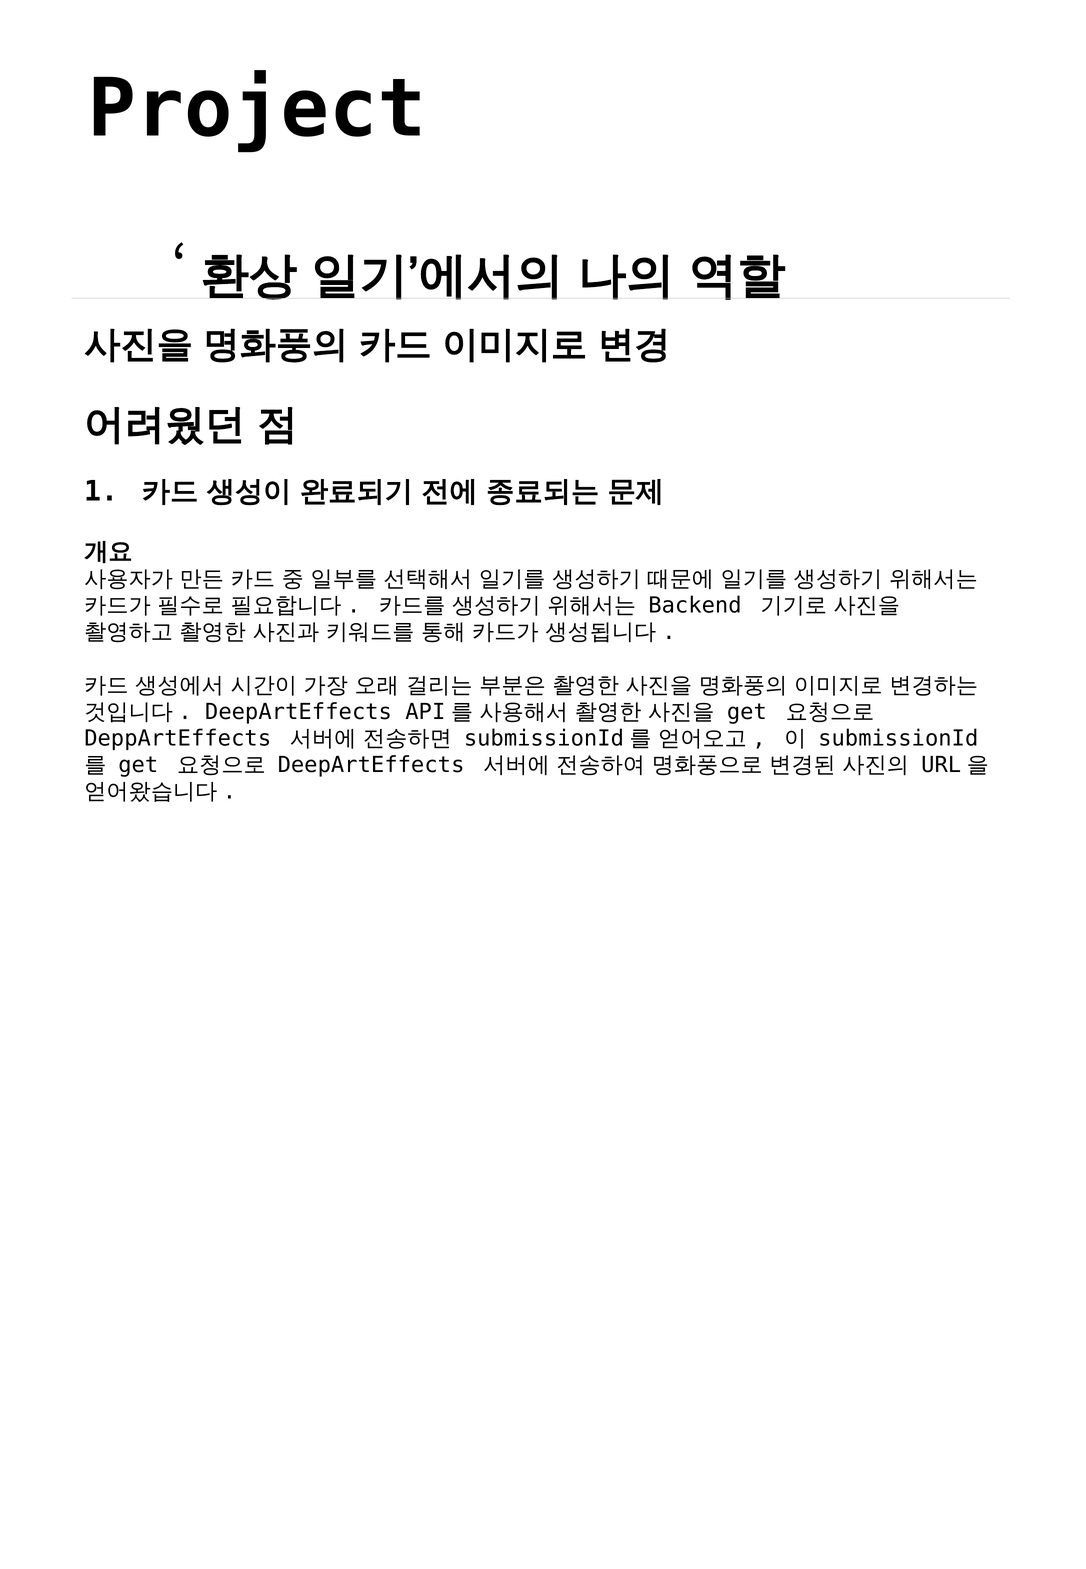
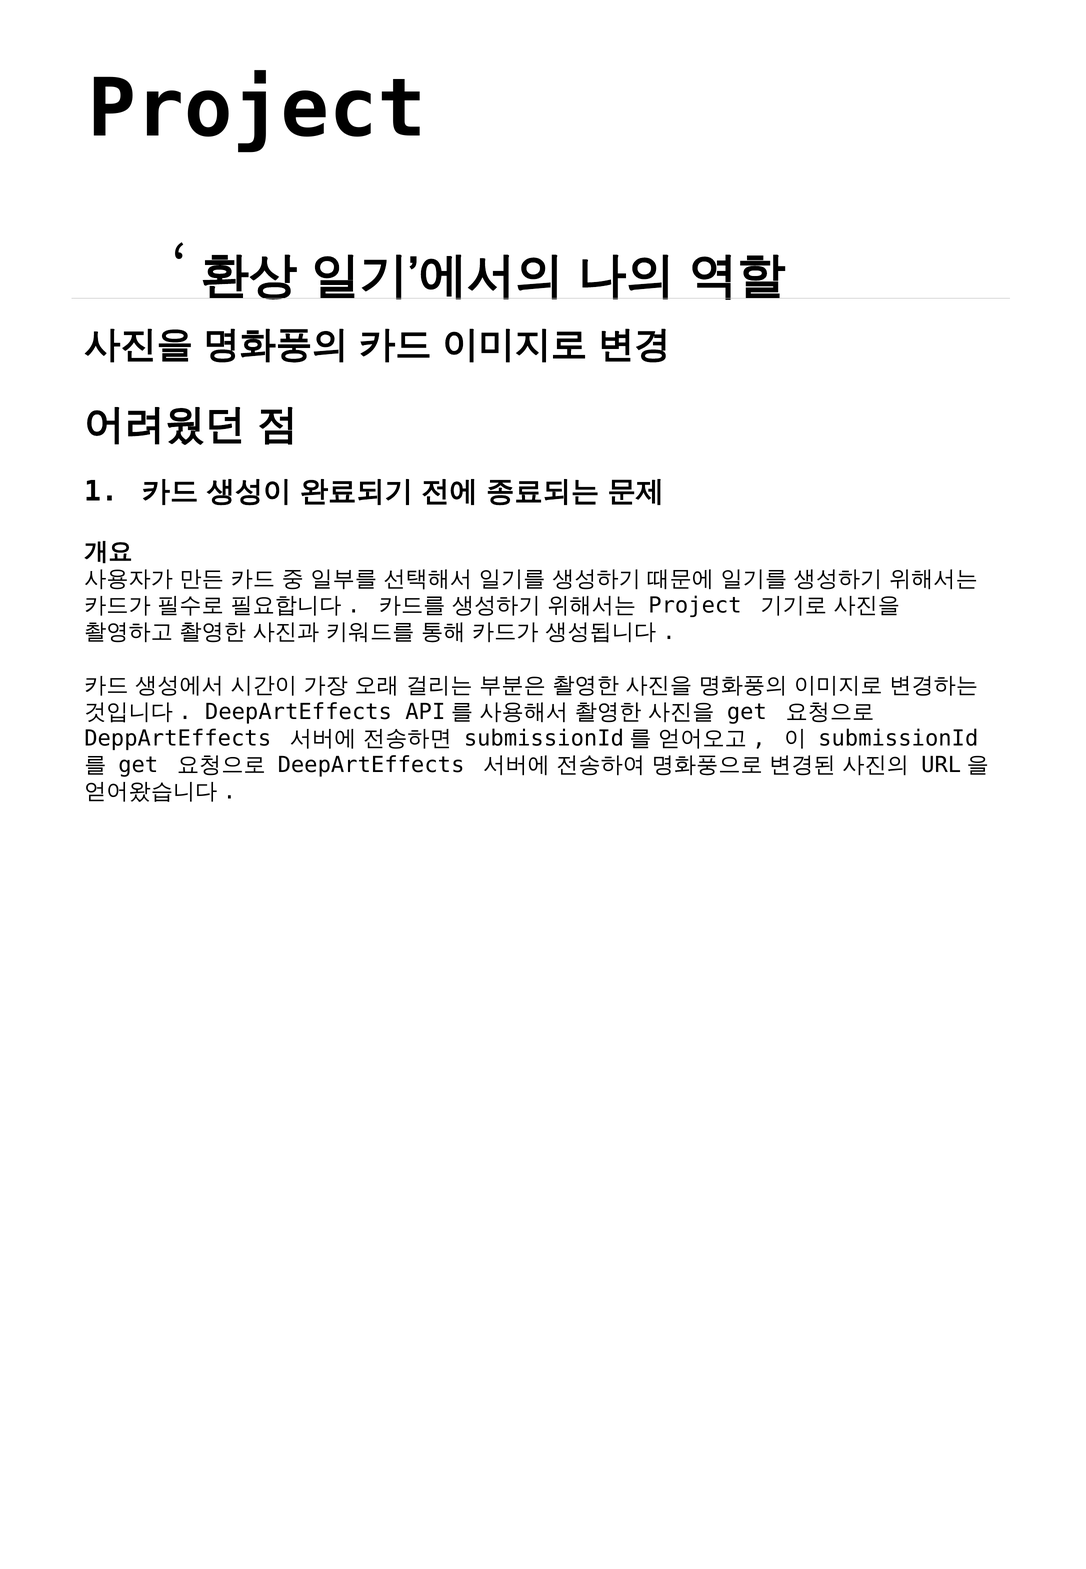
Backend: Backend -> Project (695, 605)
